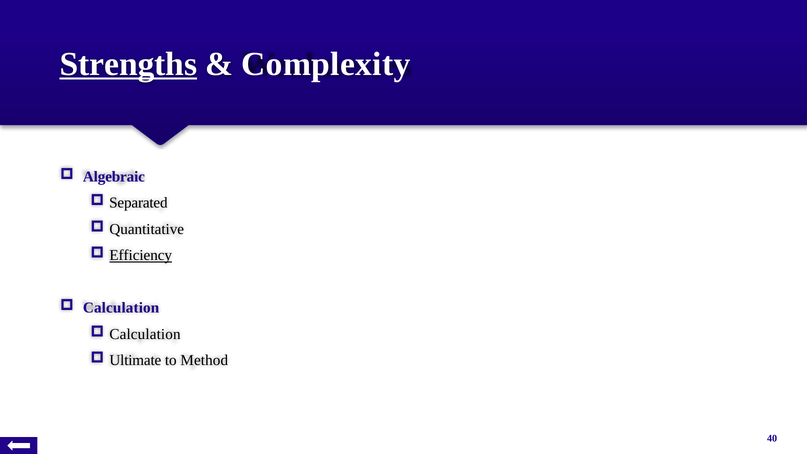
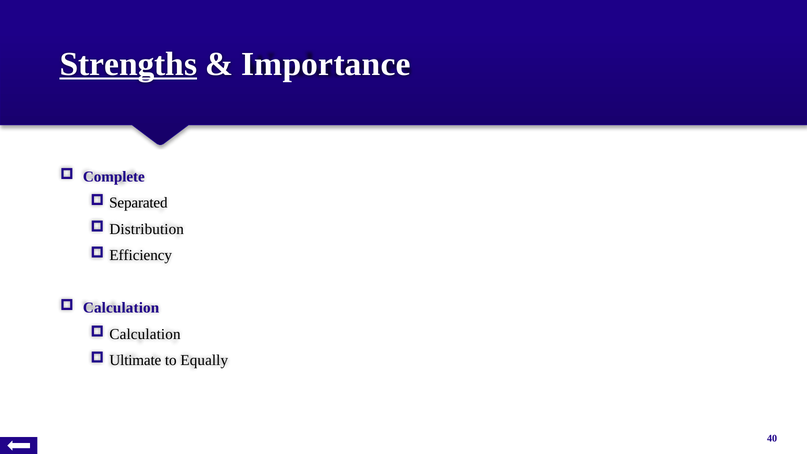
Complexity: Complexity -> Importance (326, 64)
Algebraic: Algebraic -> Complete (114, 177)
Quantitative: Quantitative -> Distribution (147, 229)
Efficiency underline: present -> none (141, 255)
Method: Method -> Equally (204, 360)
